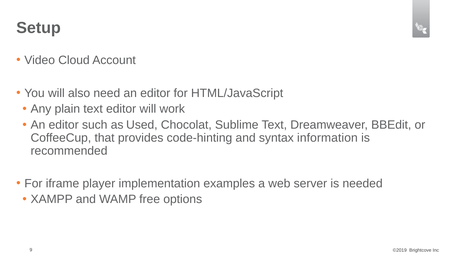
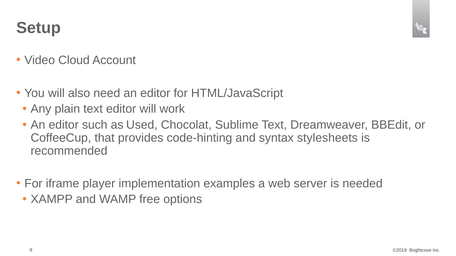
information: information -> stylesheets (327, 138)
